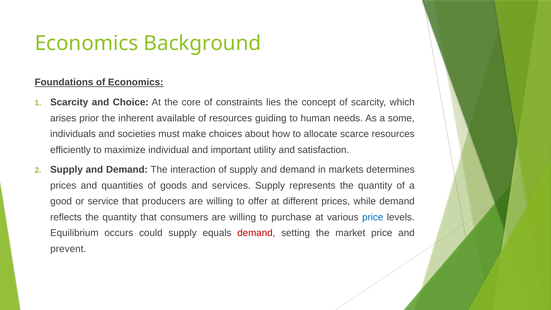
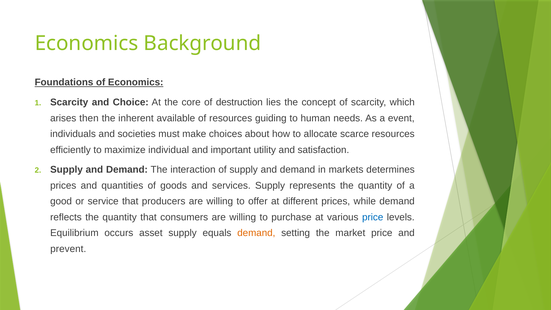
constraints: constraints -> destruction (239, 102)
prior: prior -> then (89, 118)
some: some -> event (401, 118)
could: could -> asset (151, 233)
demand colour: red -> orange (256, 233)
